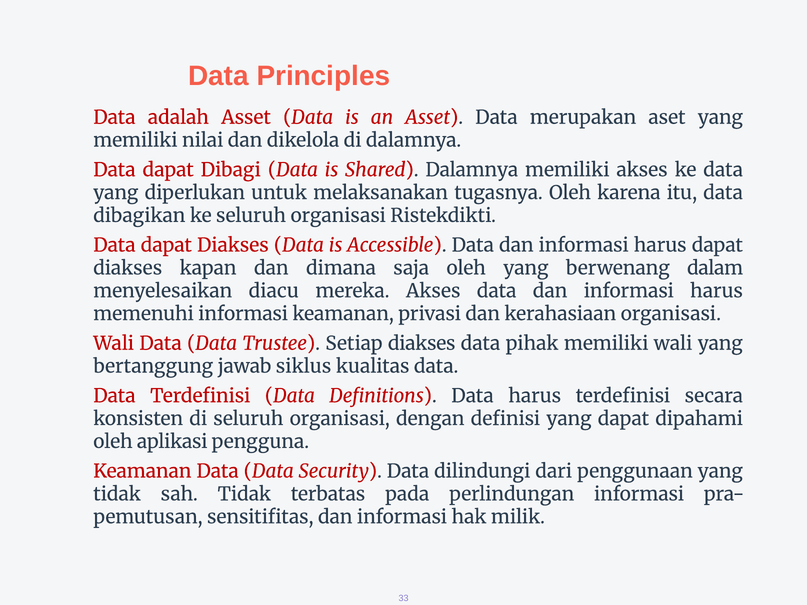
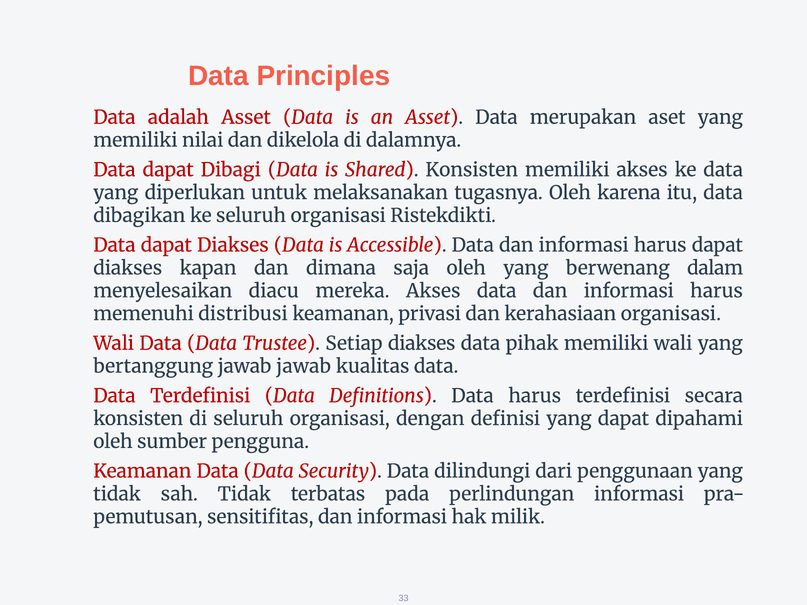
Shared Dalamnya: Dalamnya -> Konsisten (472, 170)
memenuhi informasi: informasi -> distribusi (243, 314)
jawab siklus: siklus -> jawab (304, 367)
aplikasi: aplikasi -> sumber (172, 442)
